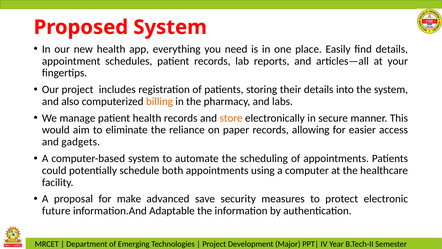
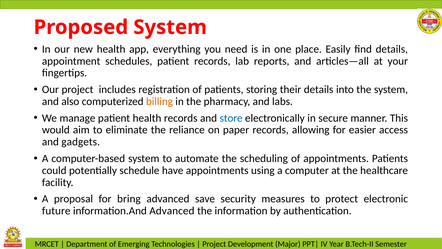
store colour: orange -> blue (231, 118)
both: both -> have (173, 170)
make: make -> bring (129, 199)
information.And Adaptable: Adaptable -> Advanced (172, 211)
